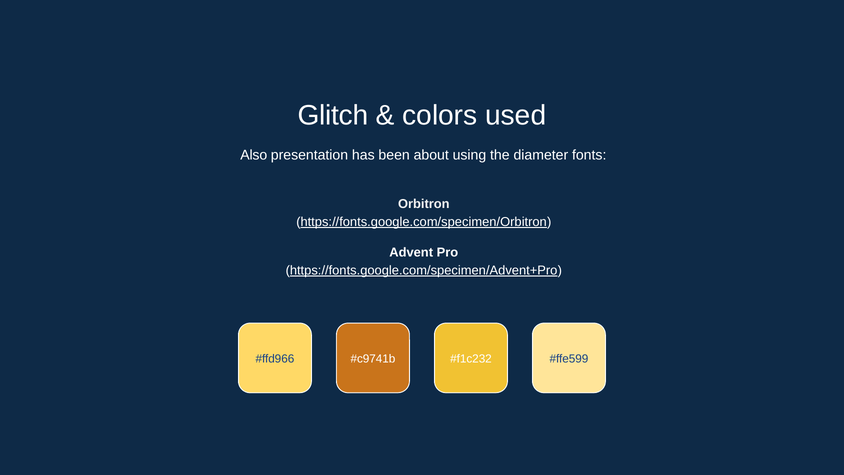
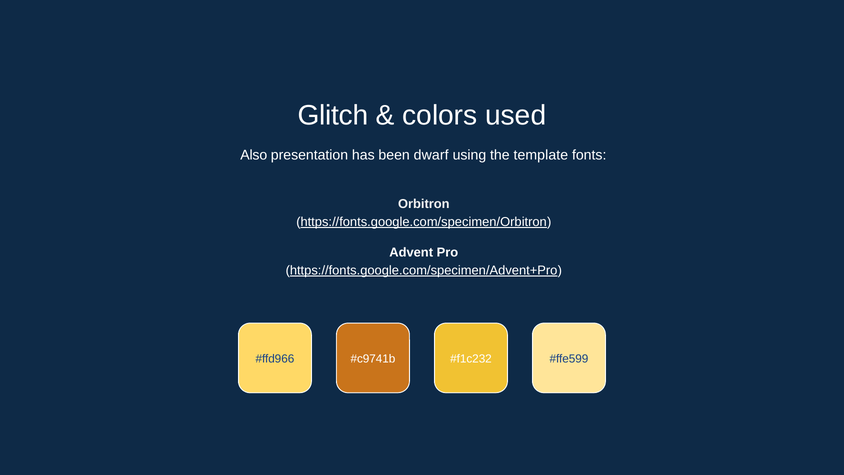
about: about -> dwarf (431, 155)
diameter: diameter -> template (541, 155)
